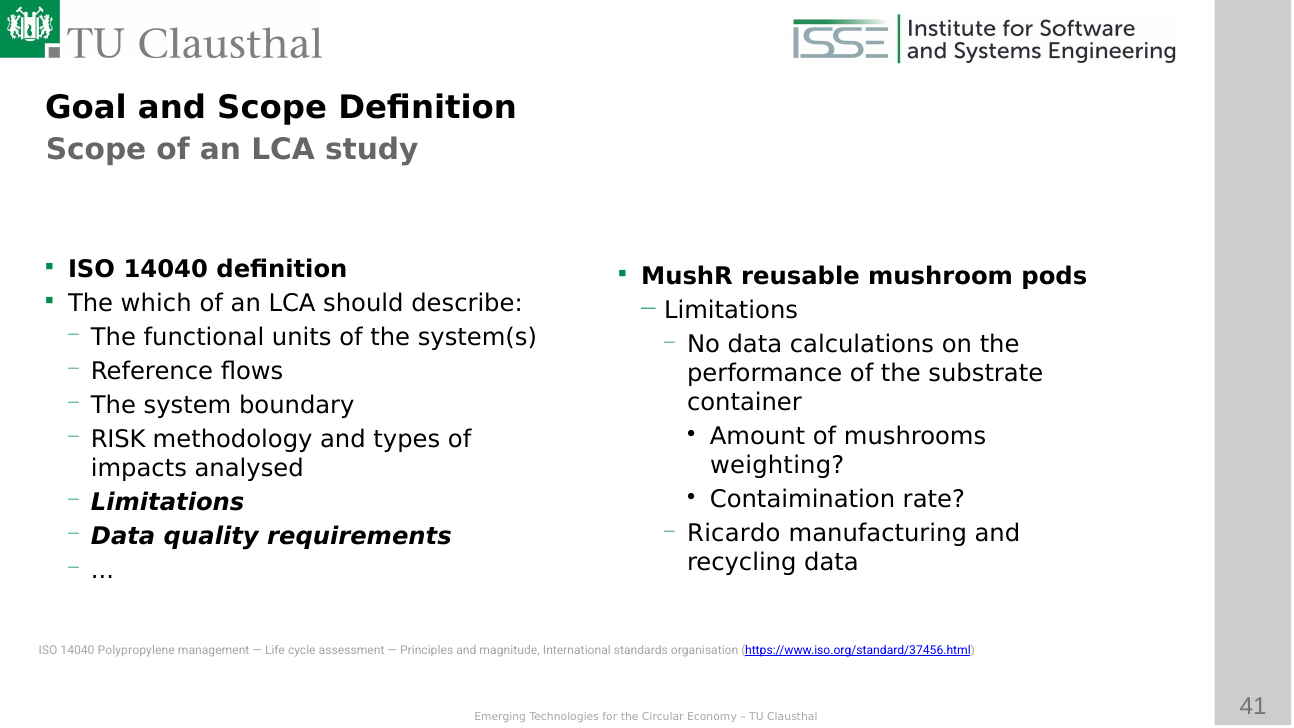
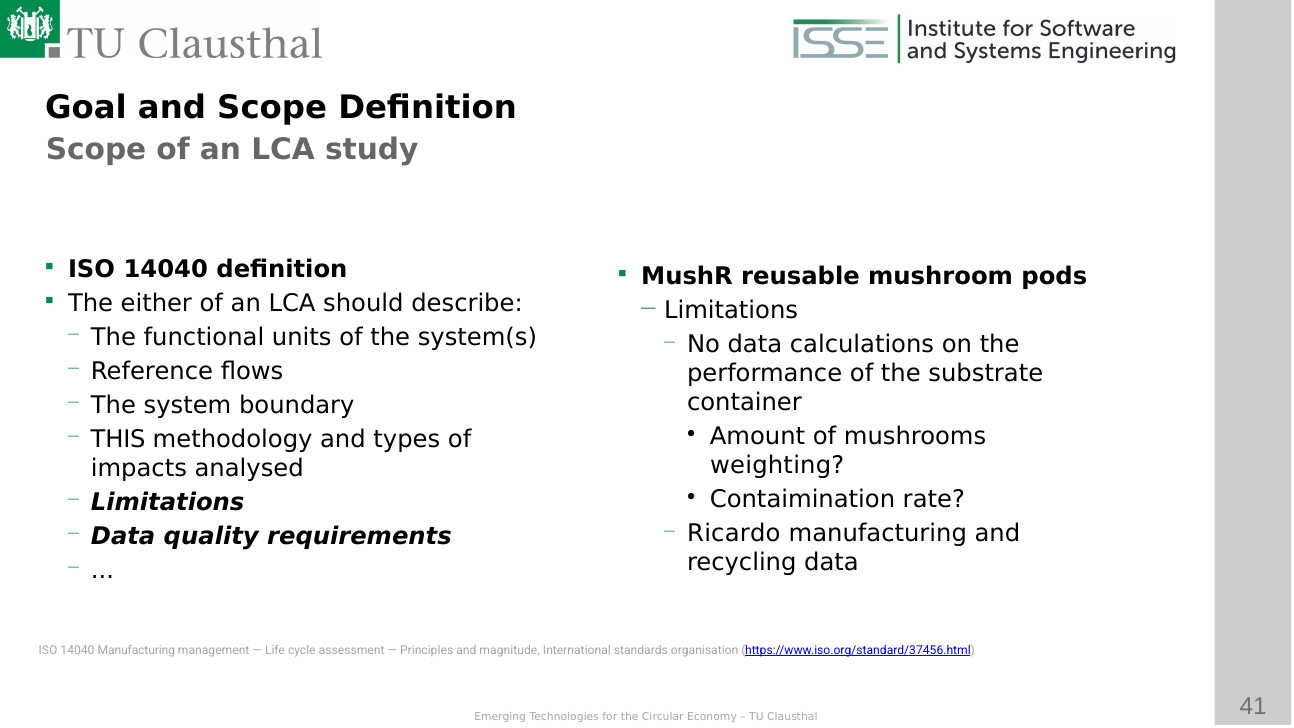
which: which -> either (156, 303)
RISK: RISK -> THIS (118, 439)
14040 Polypropylene: Polypropylene -> Manufacturing (136, 650)
